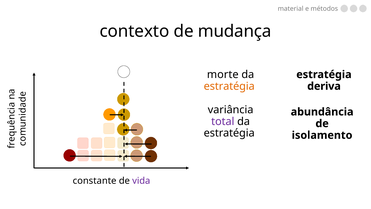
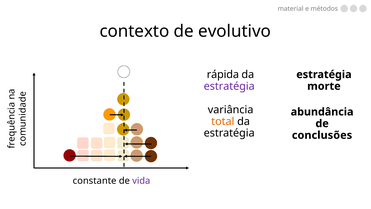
mudança: mudança -> evolutivo (235, 31)
morte: morte -> rápida (223, 74)
estratégia colour: orange -> purple (229, 86)
deriva: deriva -> morte (324, 86)
total colour: purple -> orange (223, 121)
isolamento: isolamento -> conclusões (322, 135)
